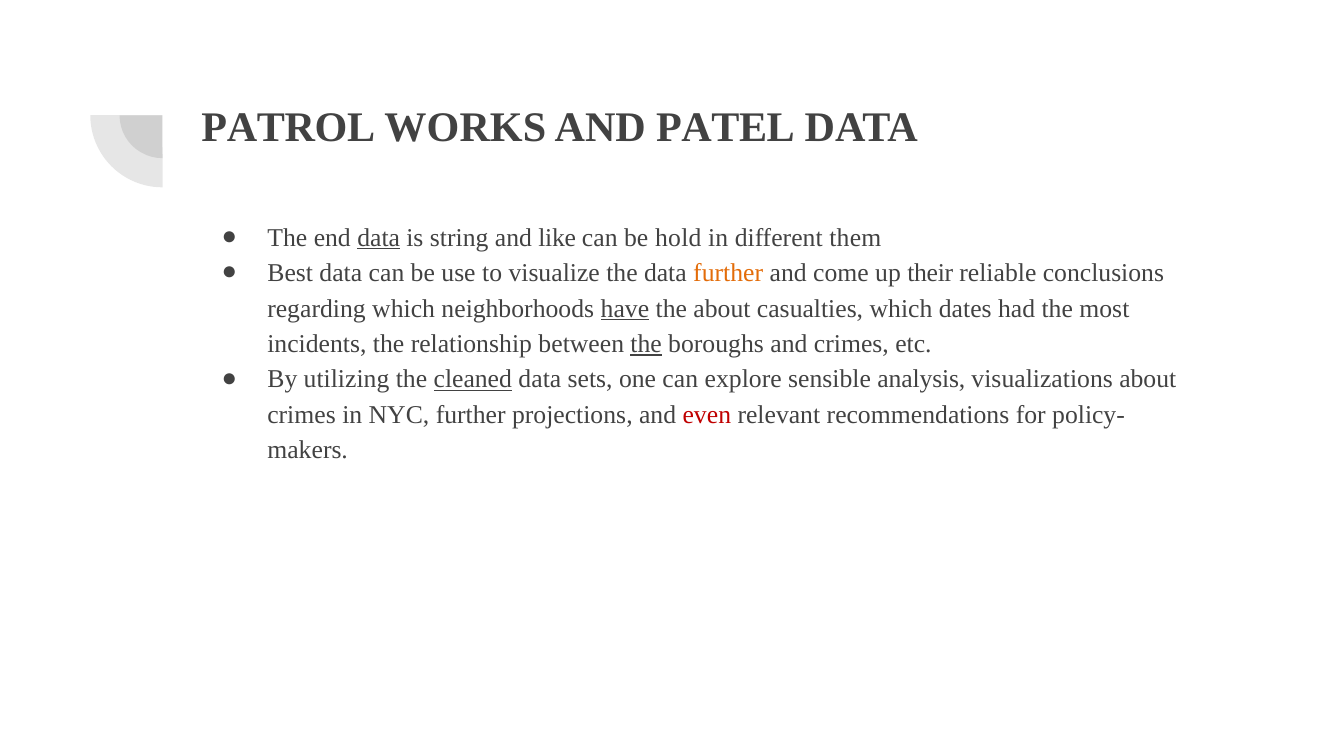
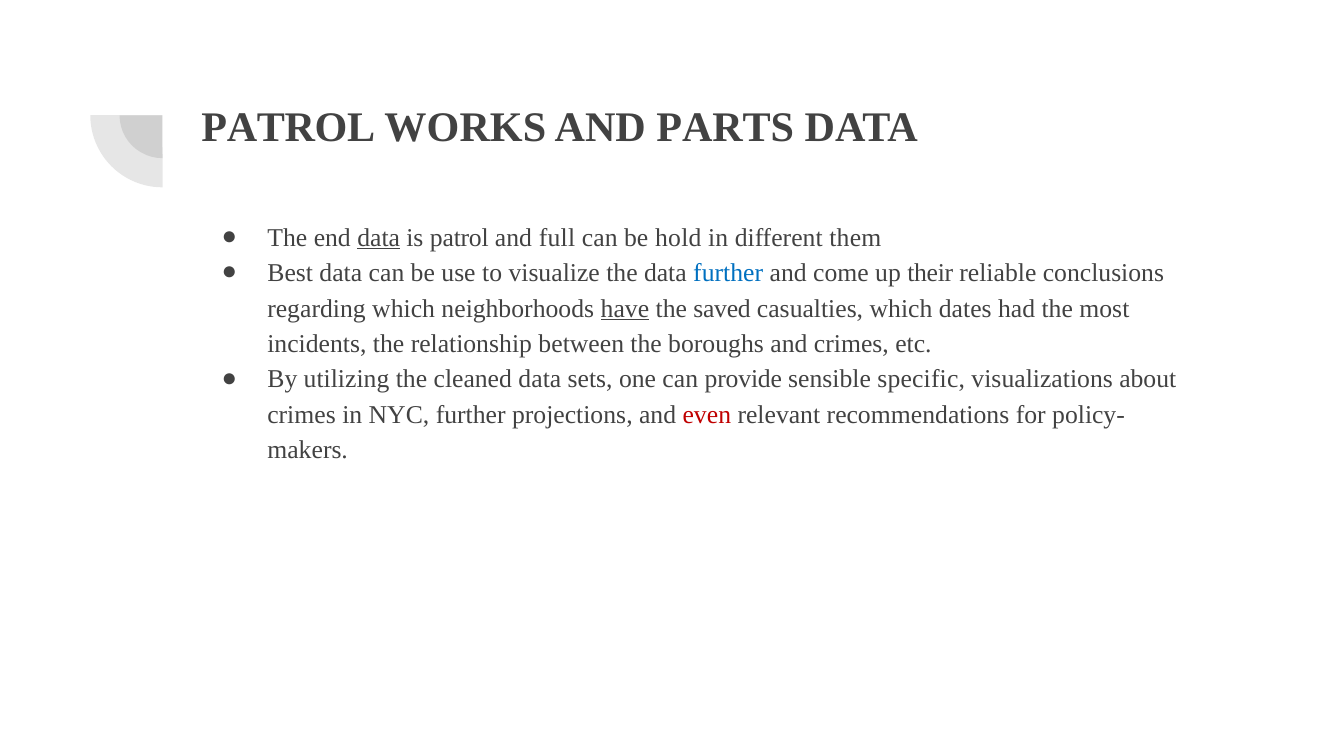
PATEL: PATEL -> PARTS (725, 128)
is string: string -> patrol (459, 238)
like: like -> full (557, 238)
further colour: orange -> blue (728, 273)
the about: about -> saved (722, 309)
the underline: present -> none (646, 344)
cleaned underline: present -> none (473, 380)
explore: explore -> provide (743, 380)
analysis: analysis -> specific (921, 380)
